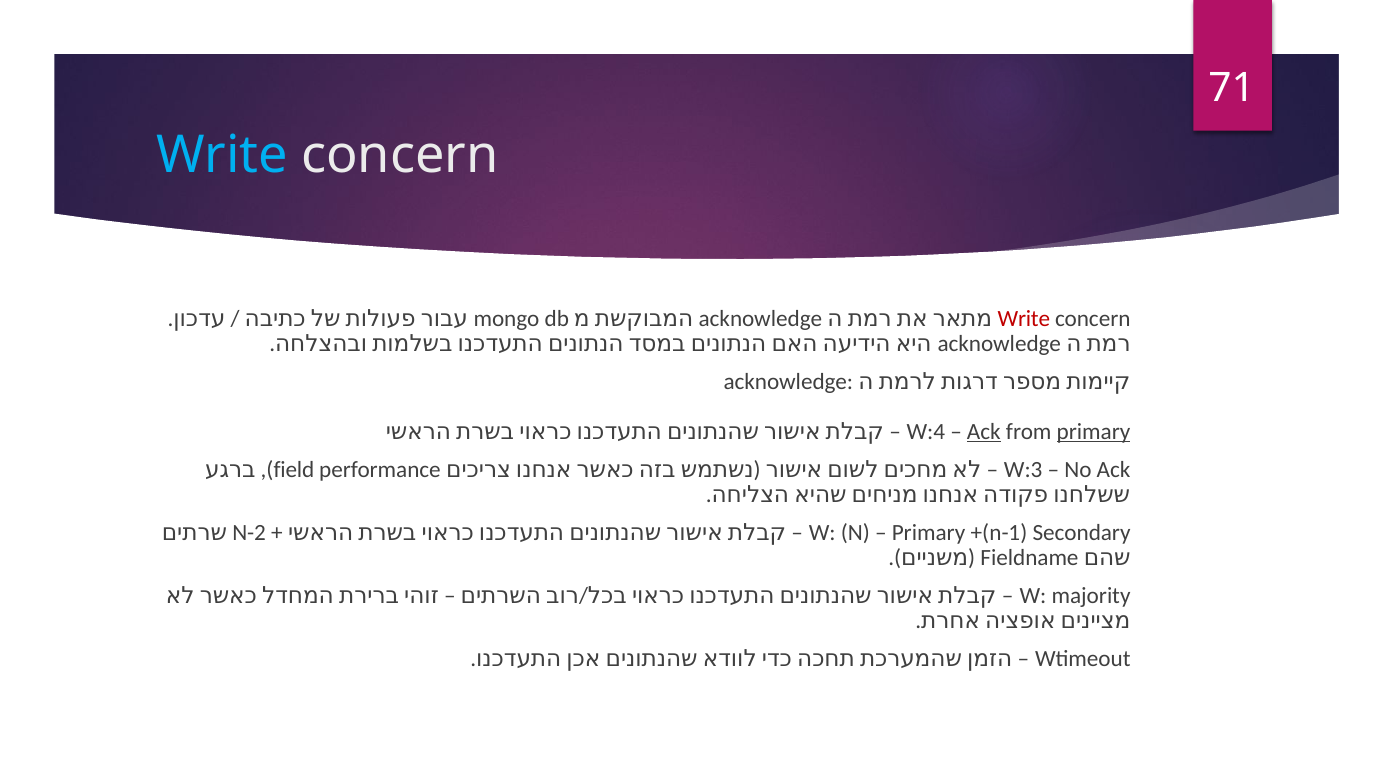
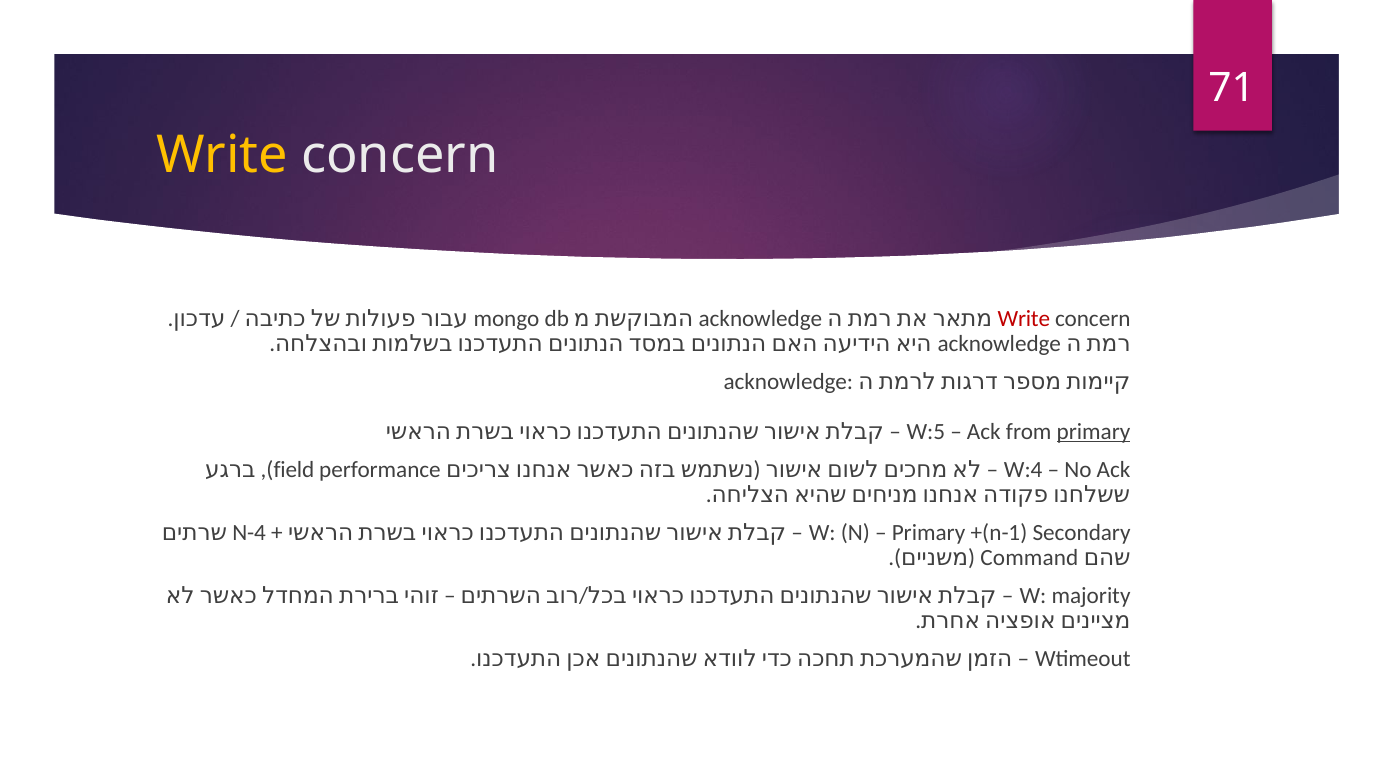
Write colour: light blue -> yellow (222, 155)
W:4: W:4 -> W:5 (926, 432)
Ack underline: present -> none (984, 432)
W:3: W:3 -> W:4 (1023, 470)
N-2: N-2 -> N-4 (249, 533)
Fieldname: Fieldname -> Command (1029, 558)
